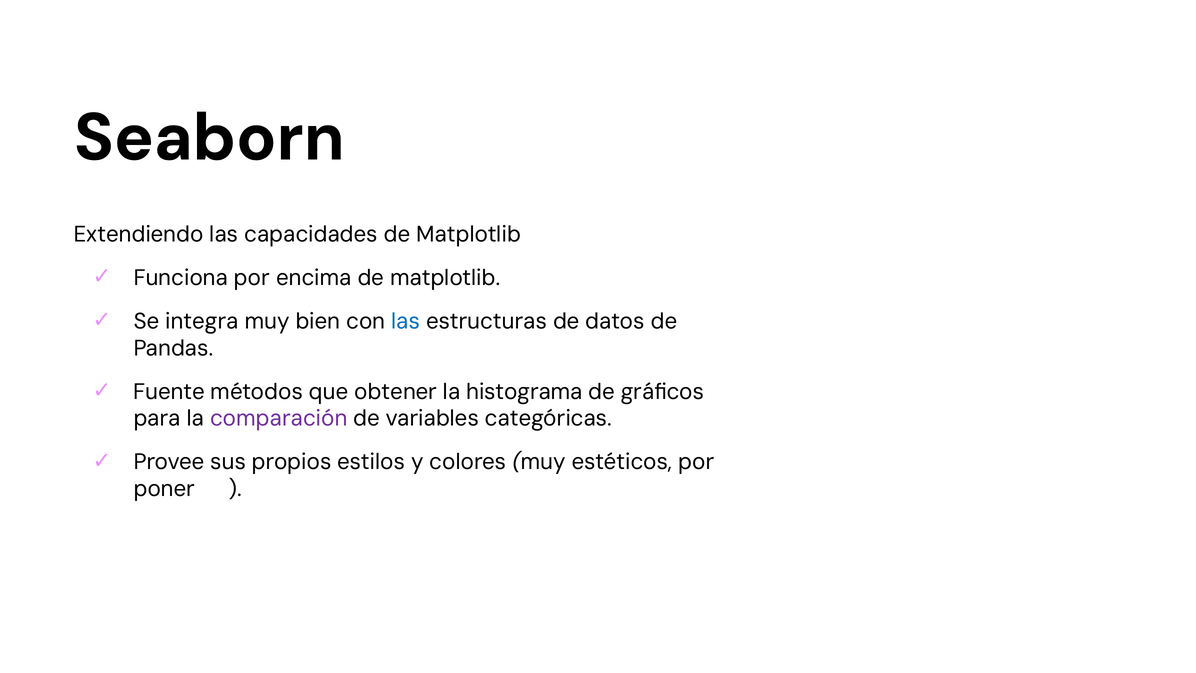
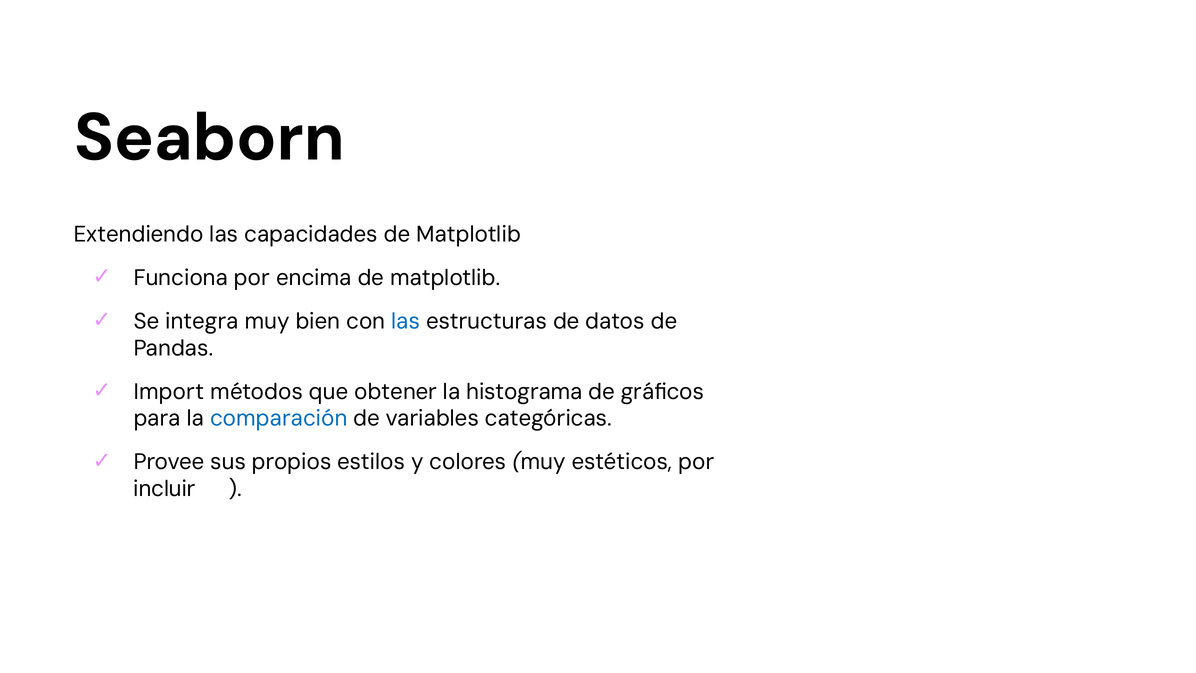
Fuente: Fuente -> Import (169, 392)
comparación colour: purple -> blue (279, 418)
poner: poner -> incluir (165, 489)
